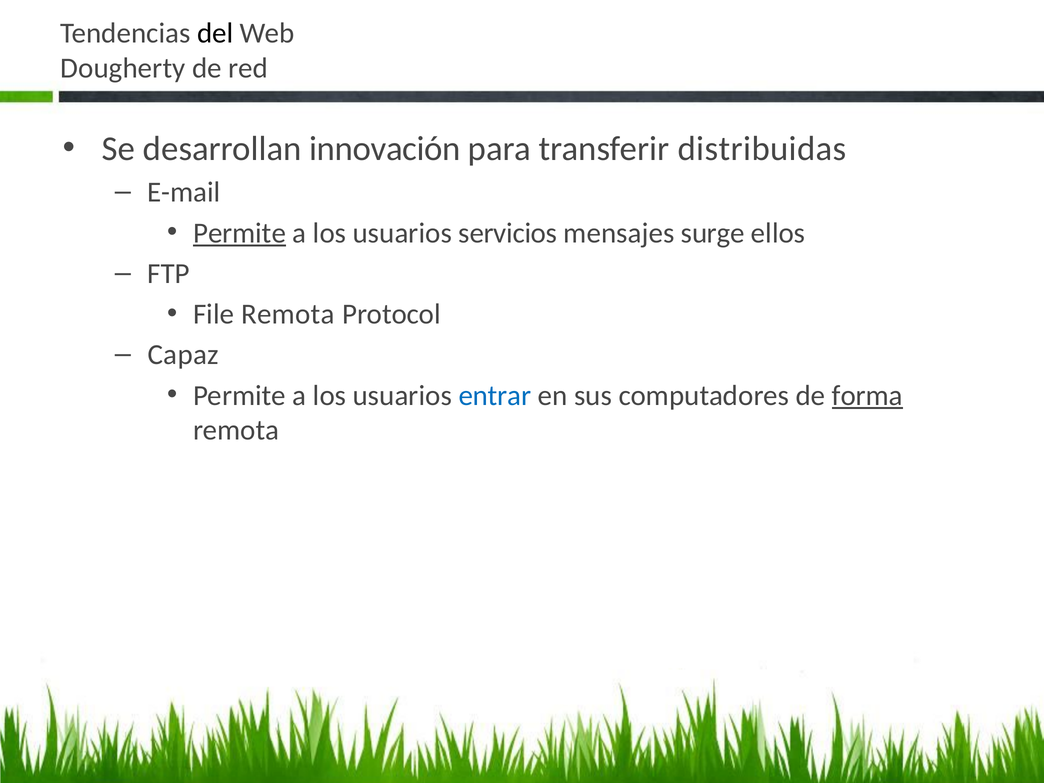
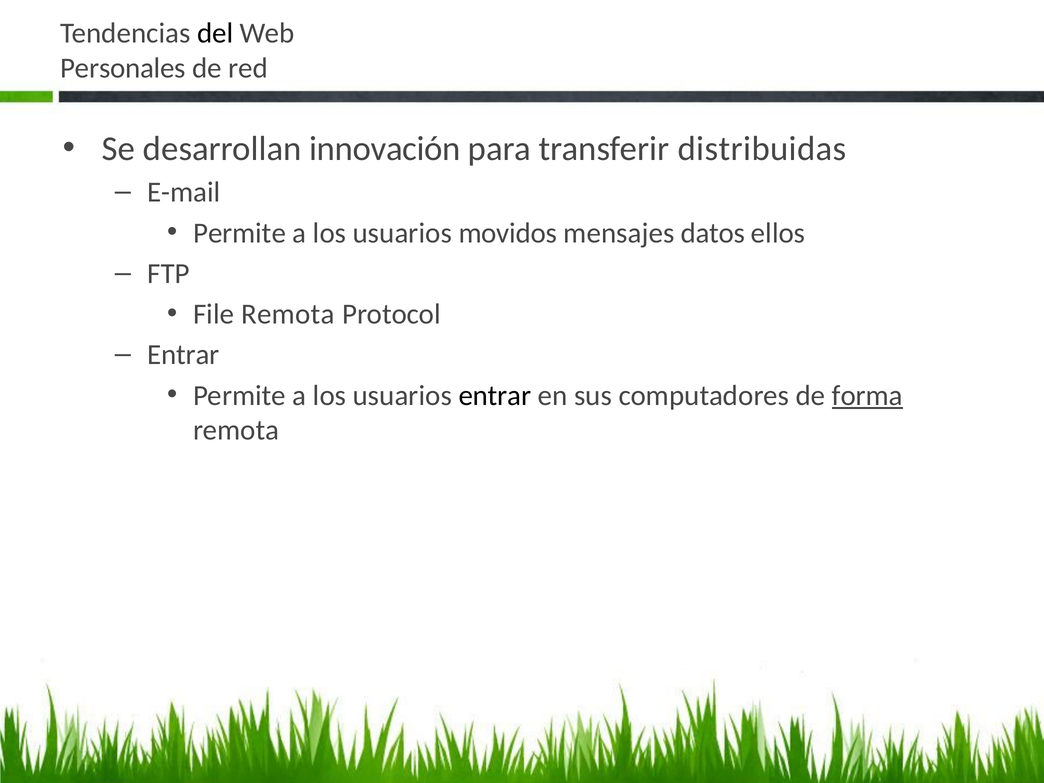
Dougherty: Dougherty -> Personales (123, 68)
Permite underline: present -> none (240, 233)
servicios: servicios -> movidos (508, 233)
surge: surge -> datos (713, 233)
Capaz: Capaz -> Entrar (183, 355)
entrar colour: blue -> black (495, 395)
